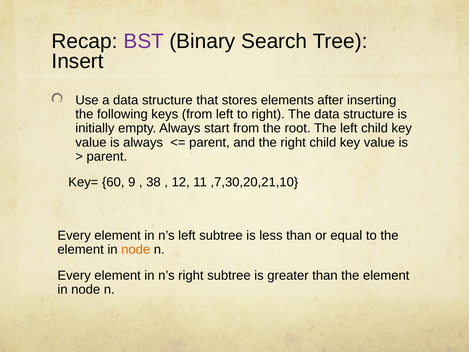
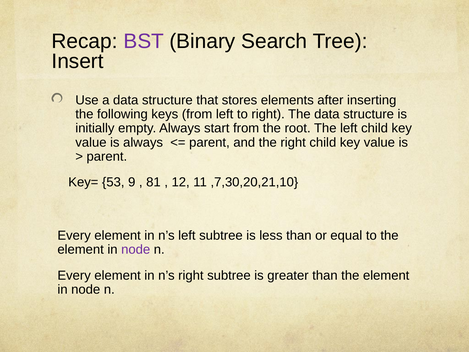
60: 60 -> 53 (113, 182)
38: 38 -> 81 (153, 182)
node colour: orange -> purple (136, 249)
